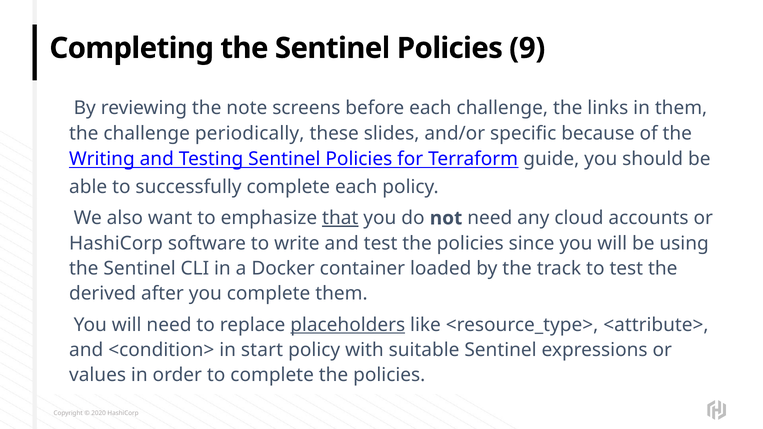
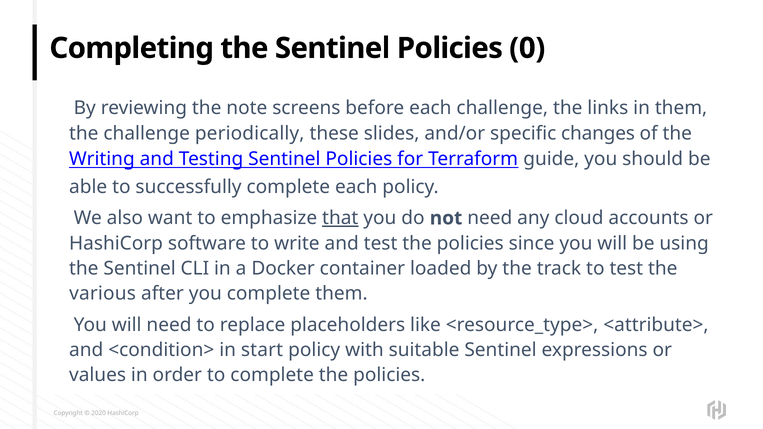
9: 9 -> 0 (527, 48)
because: because -> changes (598, 133)
derived: derived -> various (103, 294)
placeholders underline: present -> none (348, 325)
